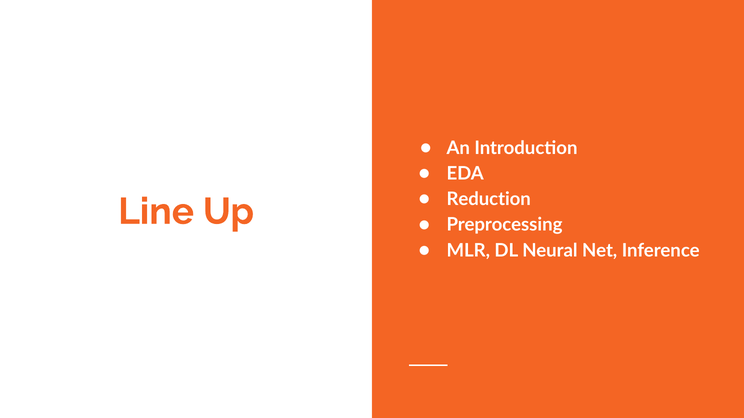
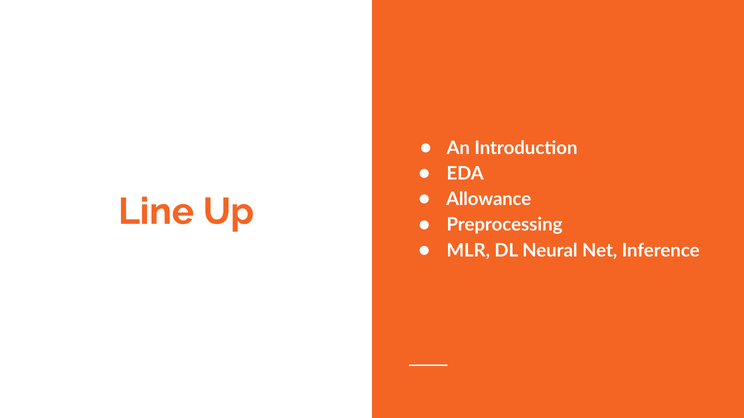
Reduction: Reduction -> Allowance (489, 199)
